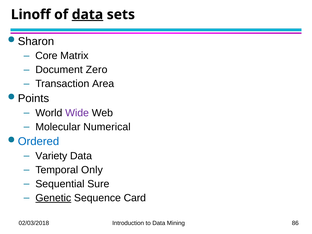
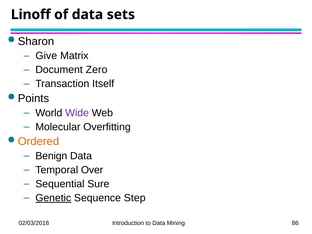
data underline: present -> none (87, 15)
Core: Core -> Give (46, 56)
Area: Area -> Itself (103, 84)
Numerical: Numerical -> Overfitting (107, 127)
Ordered colour: blue -> orange (38, 141)
Variety: Variety -> Benign (51, 156)
Only: Only -> Over (92, 170)
Card: Card -> Step (135, 198)
